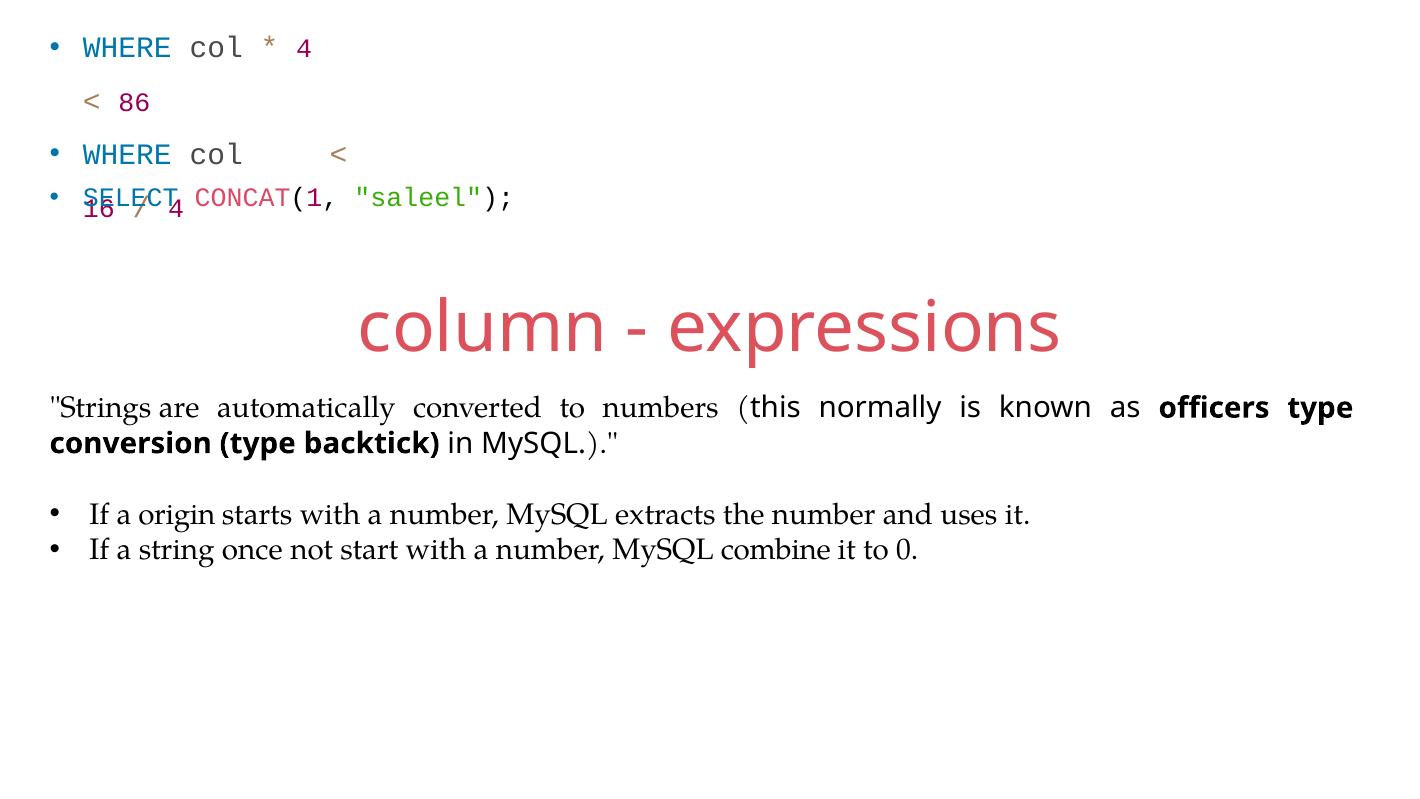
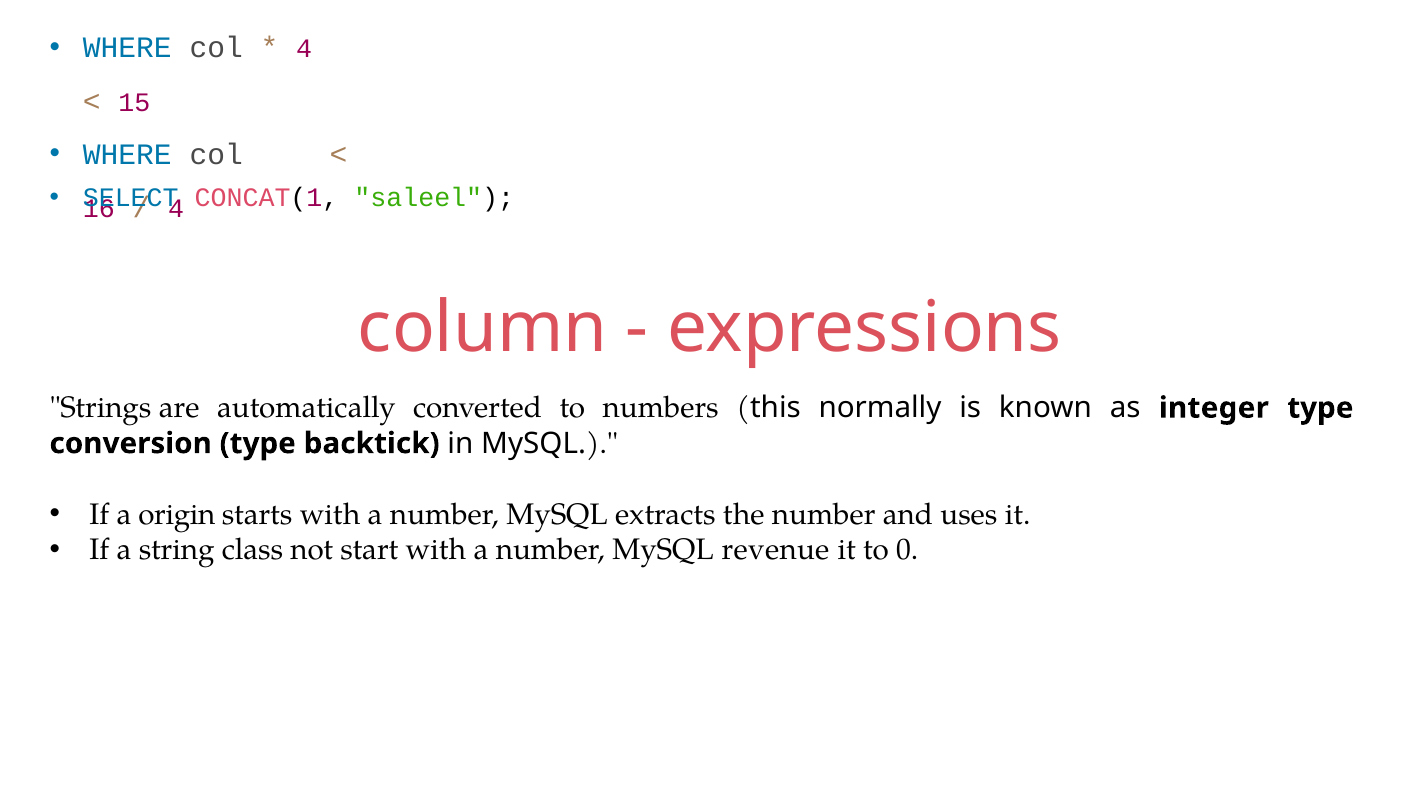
86: 86 -> 15 (134, 102)
officers: officers -> integer (1214, 408)
once: once -> class (253, 550)
combine: combine -> revenue (775, 550)
